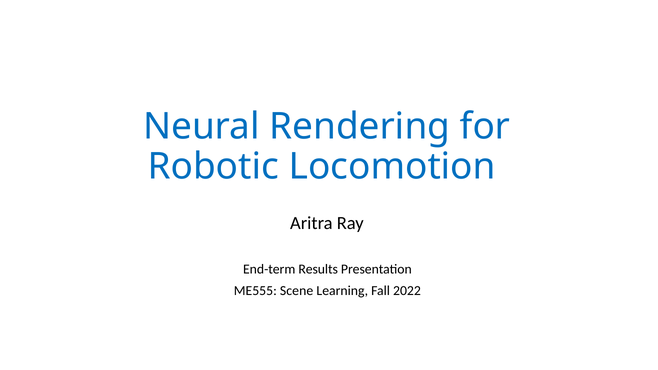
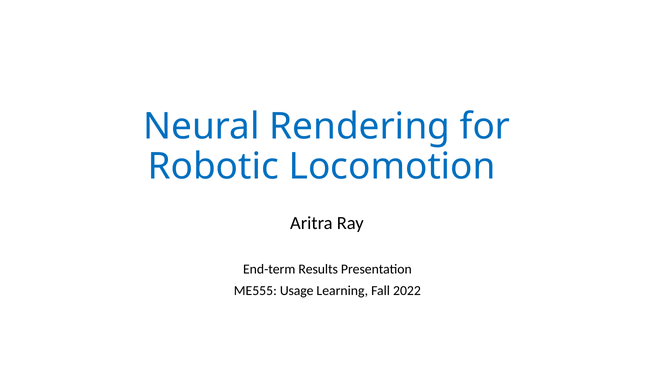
Scene: Scene -> Usage (297, 291)
